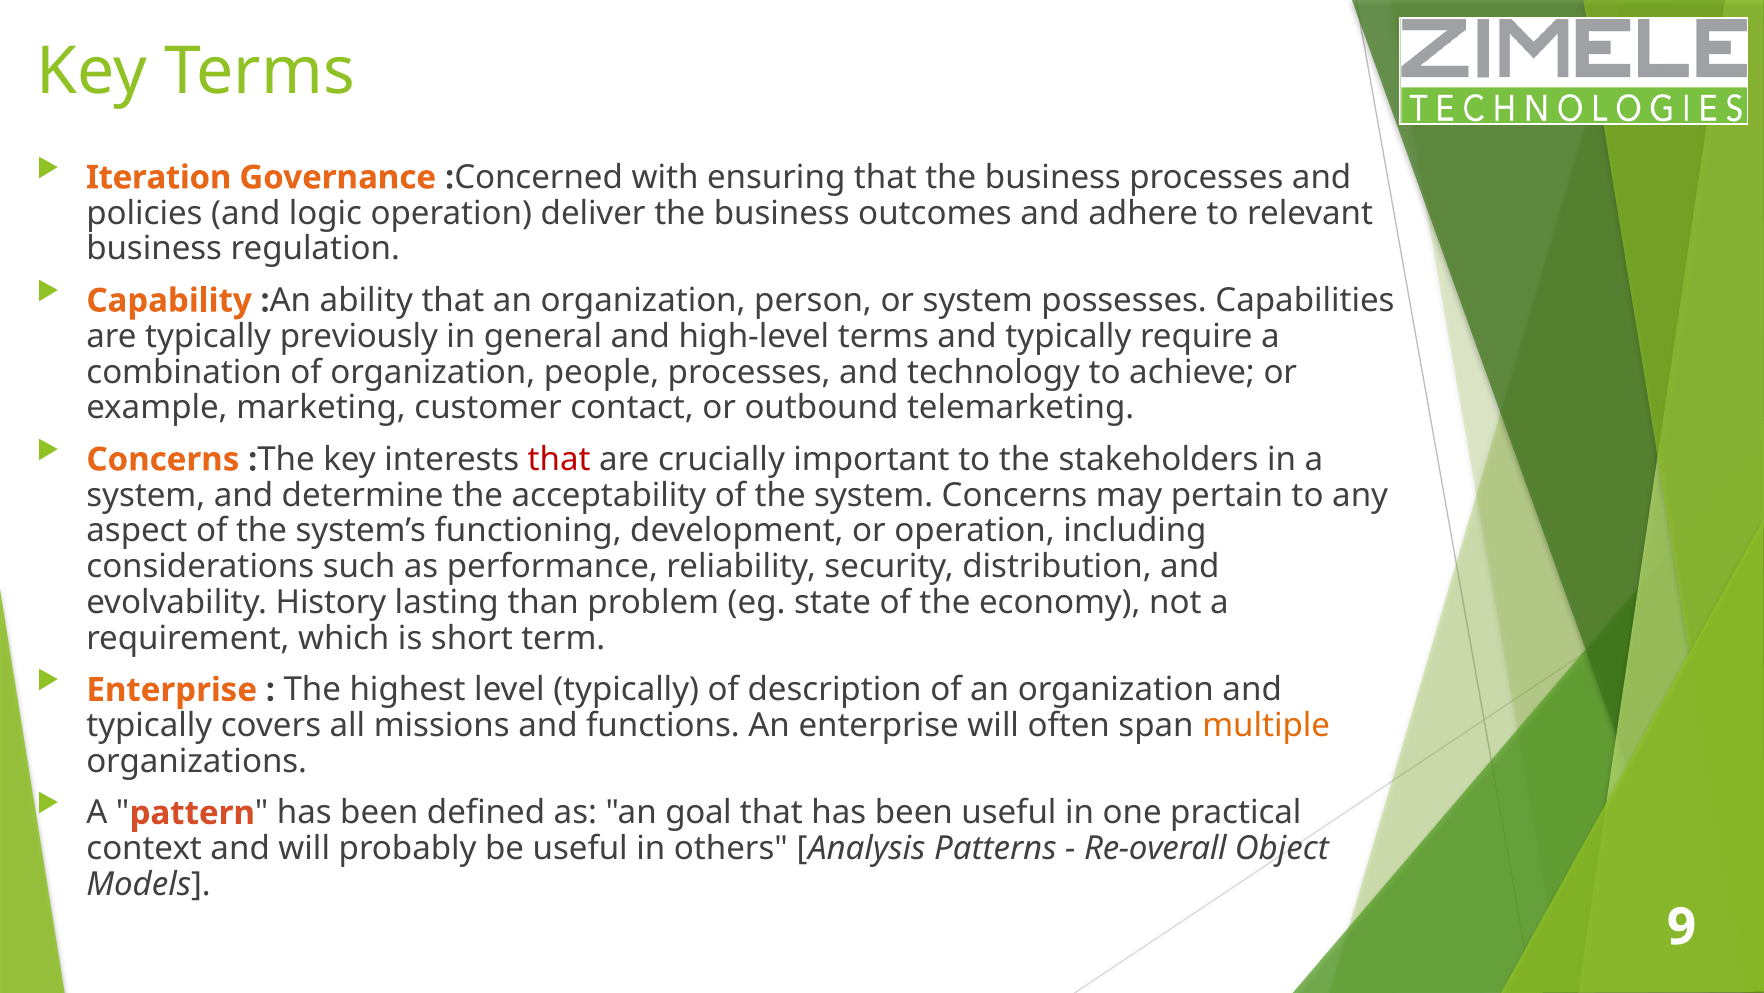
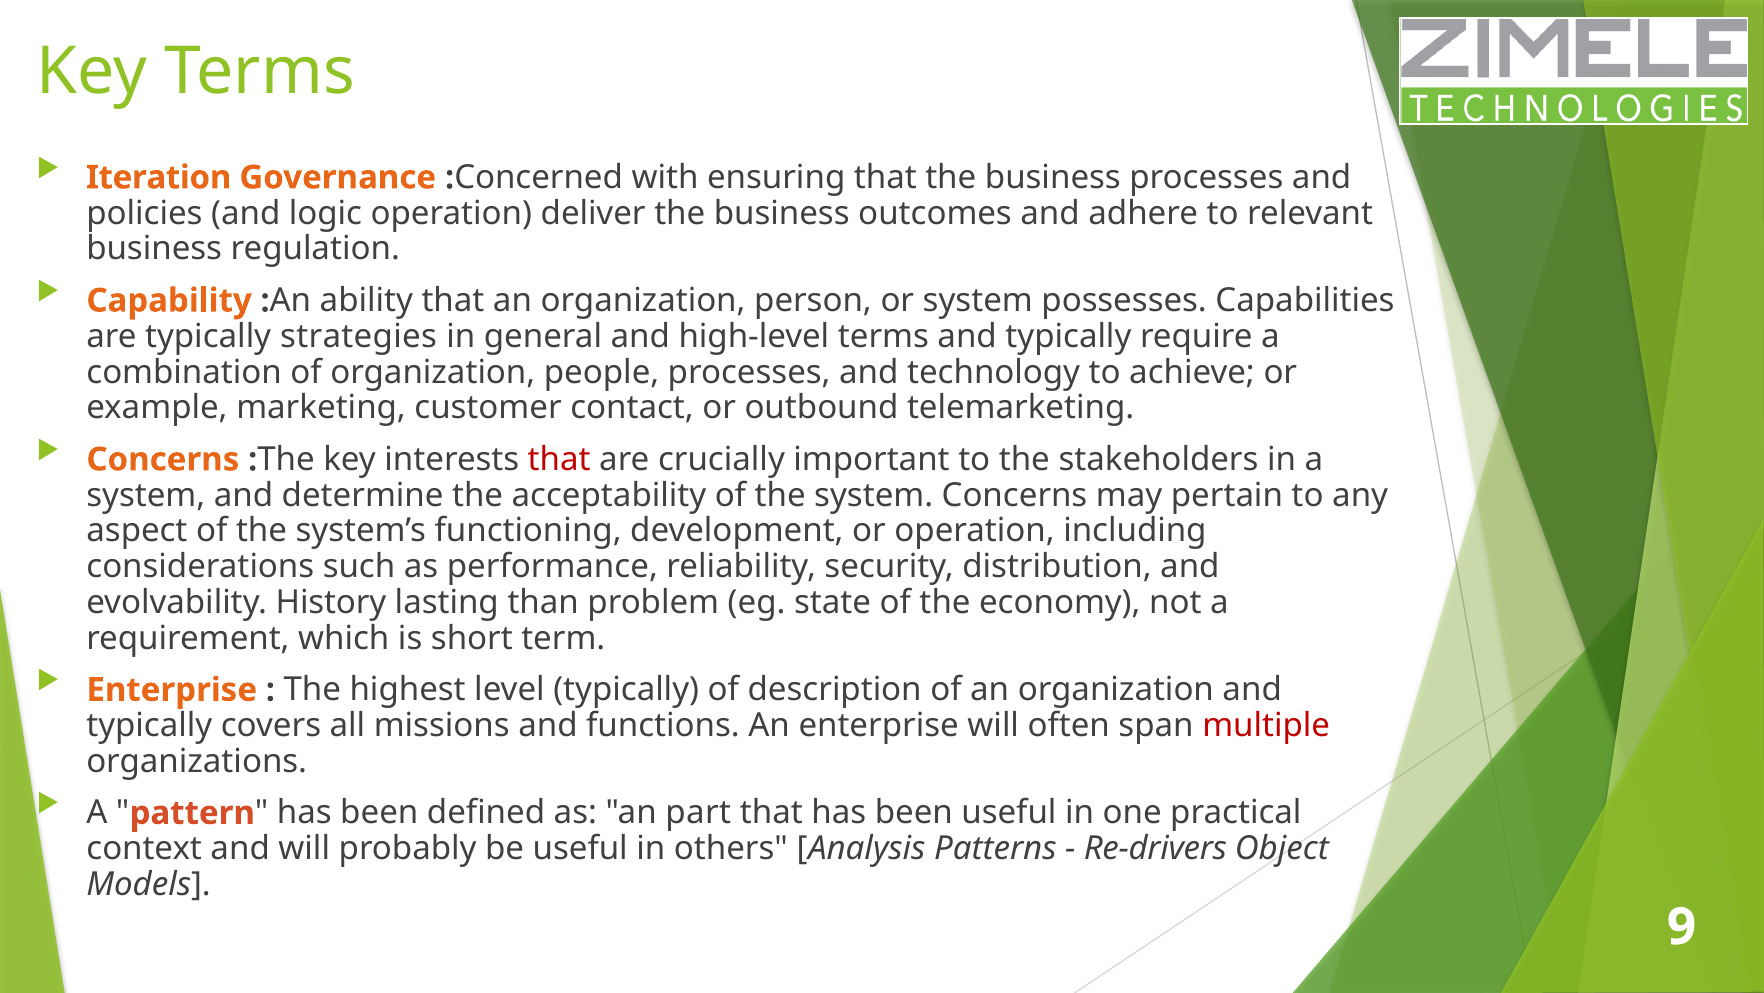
previously: previously -> strategies (359, 336)
multiple colour: orange -> red (1266, 725)
goal: goal -> part (698, 813)
Re-overall: Re-overall -> Re-drivers (1155, 848)
